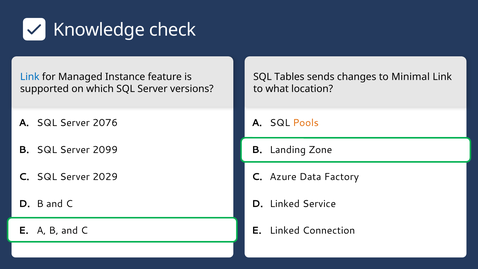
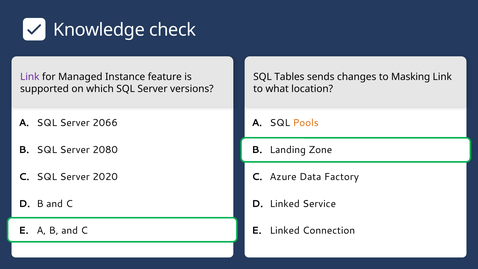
Link colour: blue -> purple (30, 77)
Minimal: Minimal -> Masking (411, 77)
2076: 2076 -> 2066 (105, 123)
2099: 2099 -> 2080 (105, 150)
2029: 2029 -> 2020 (105, 177)
